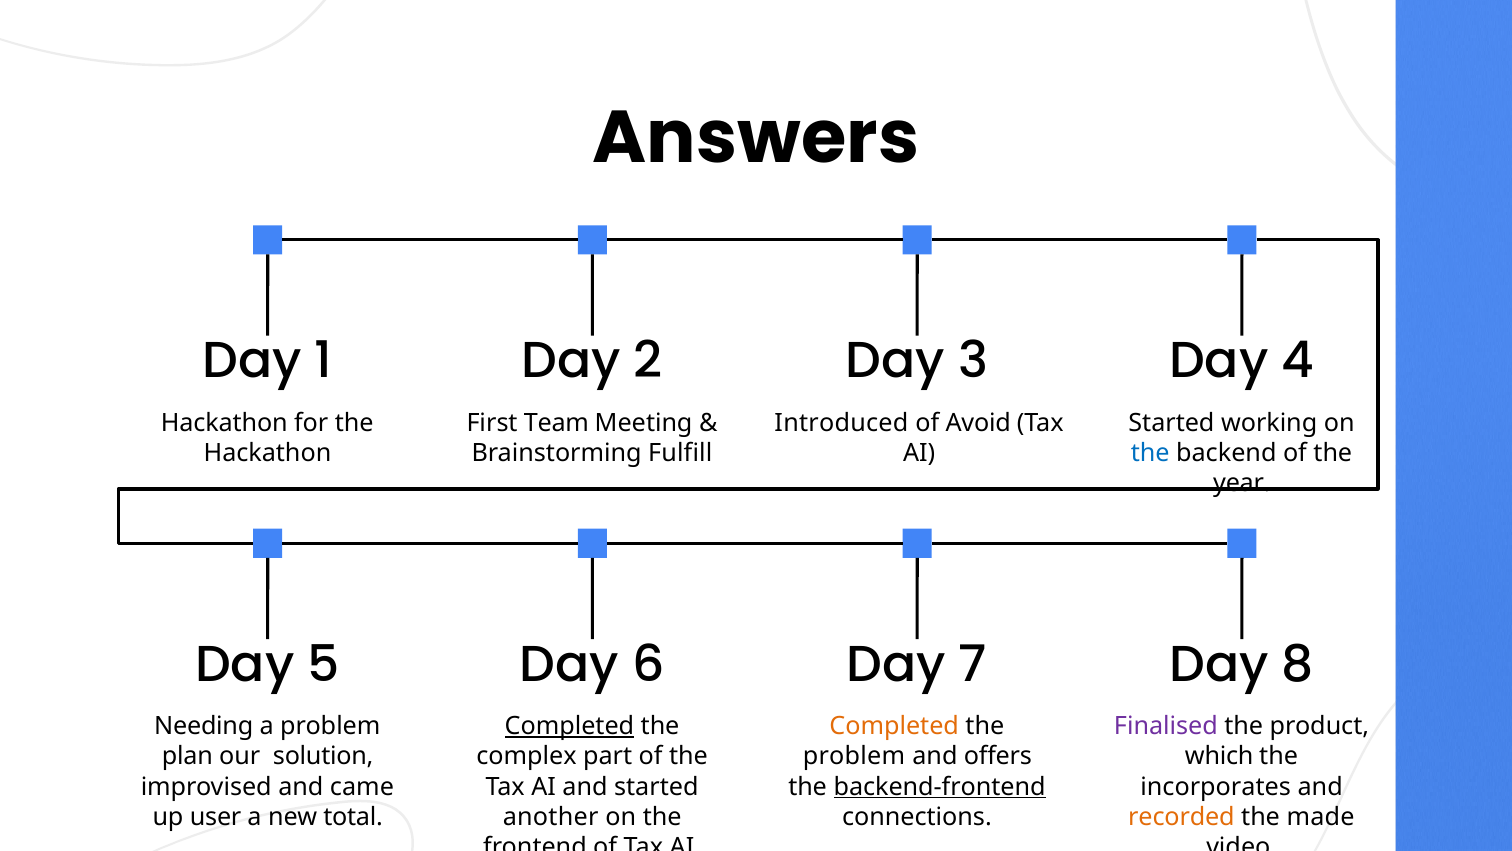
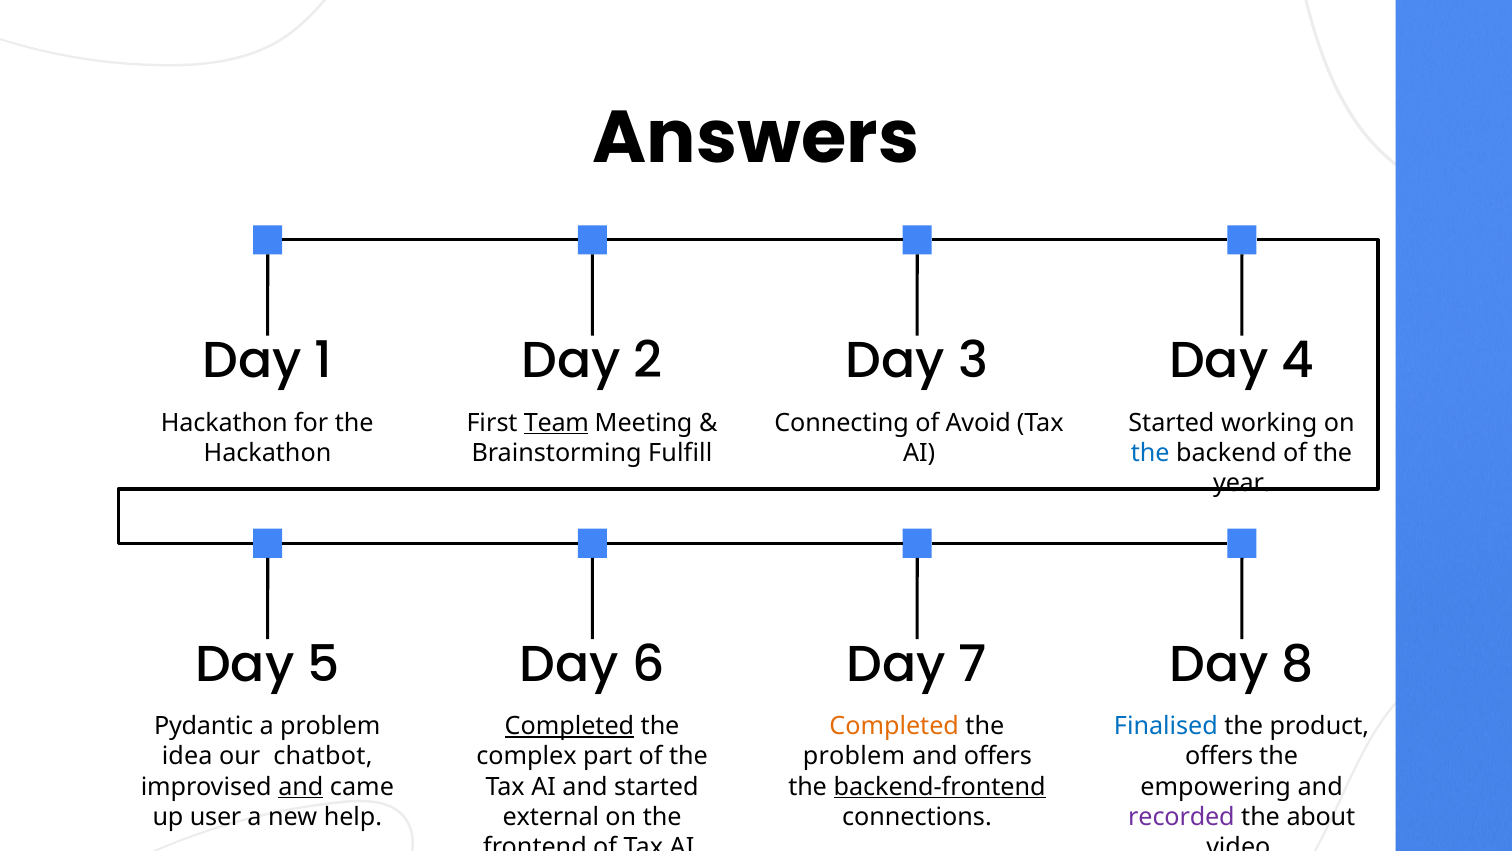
Team underline: none -> present (556, 423)
Introduced: Introduced -> Connecting (842, 423)
Needing: Needing -> Pydantic (204, 726)
Finalised colour: purple -> blue (1166, 726)
plan: plan -> idea (187, 756)
solution: solution -> chatbot (323, 756)
which: which -> offers (1219, 756)
and underline: none -> present (301, 786)
incorporates: incorporates -> empowering (1216, 786)
total: total -> help (353, 817)
another: another -> external (551, 817)
recorded colour: orange -> purple (1181, 817)
made: made -> about (1321, 817)
